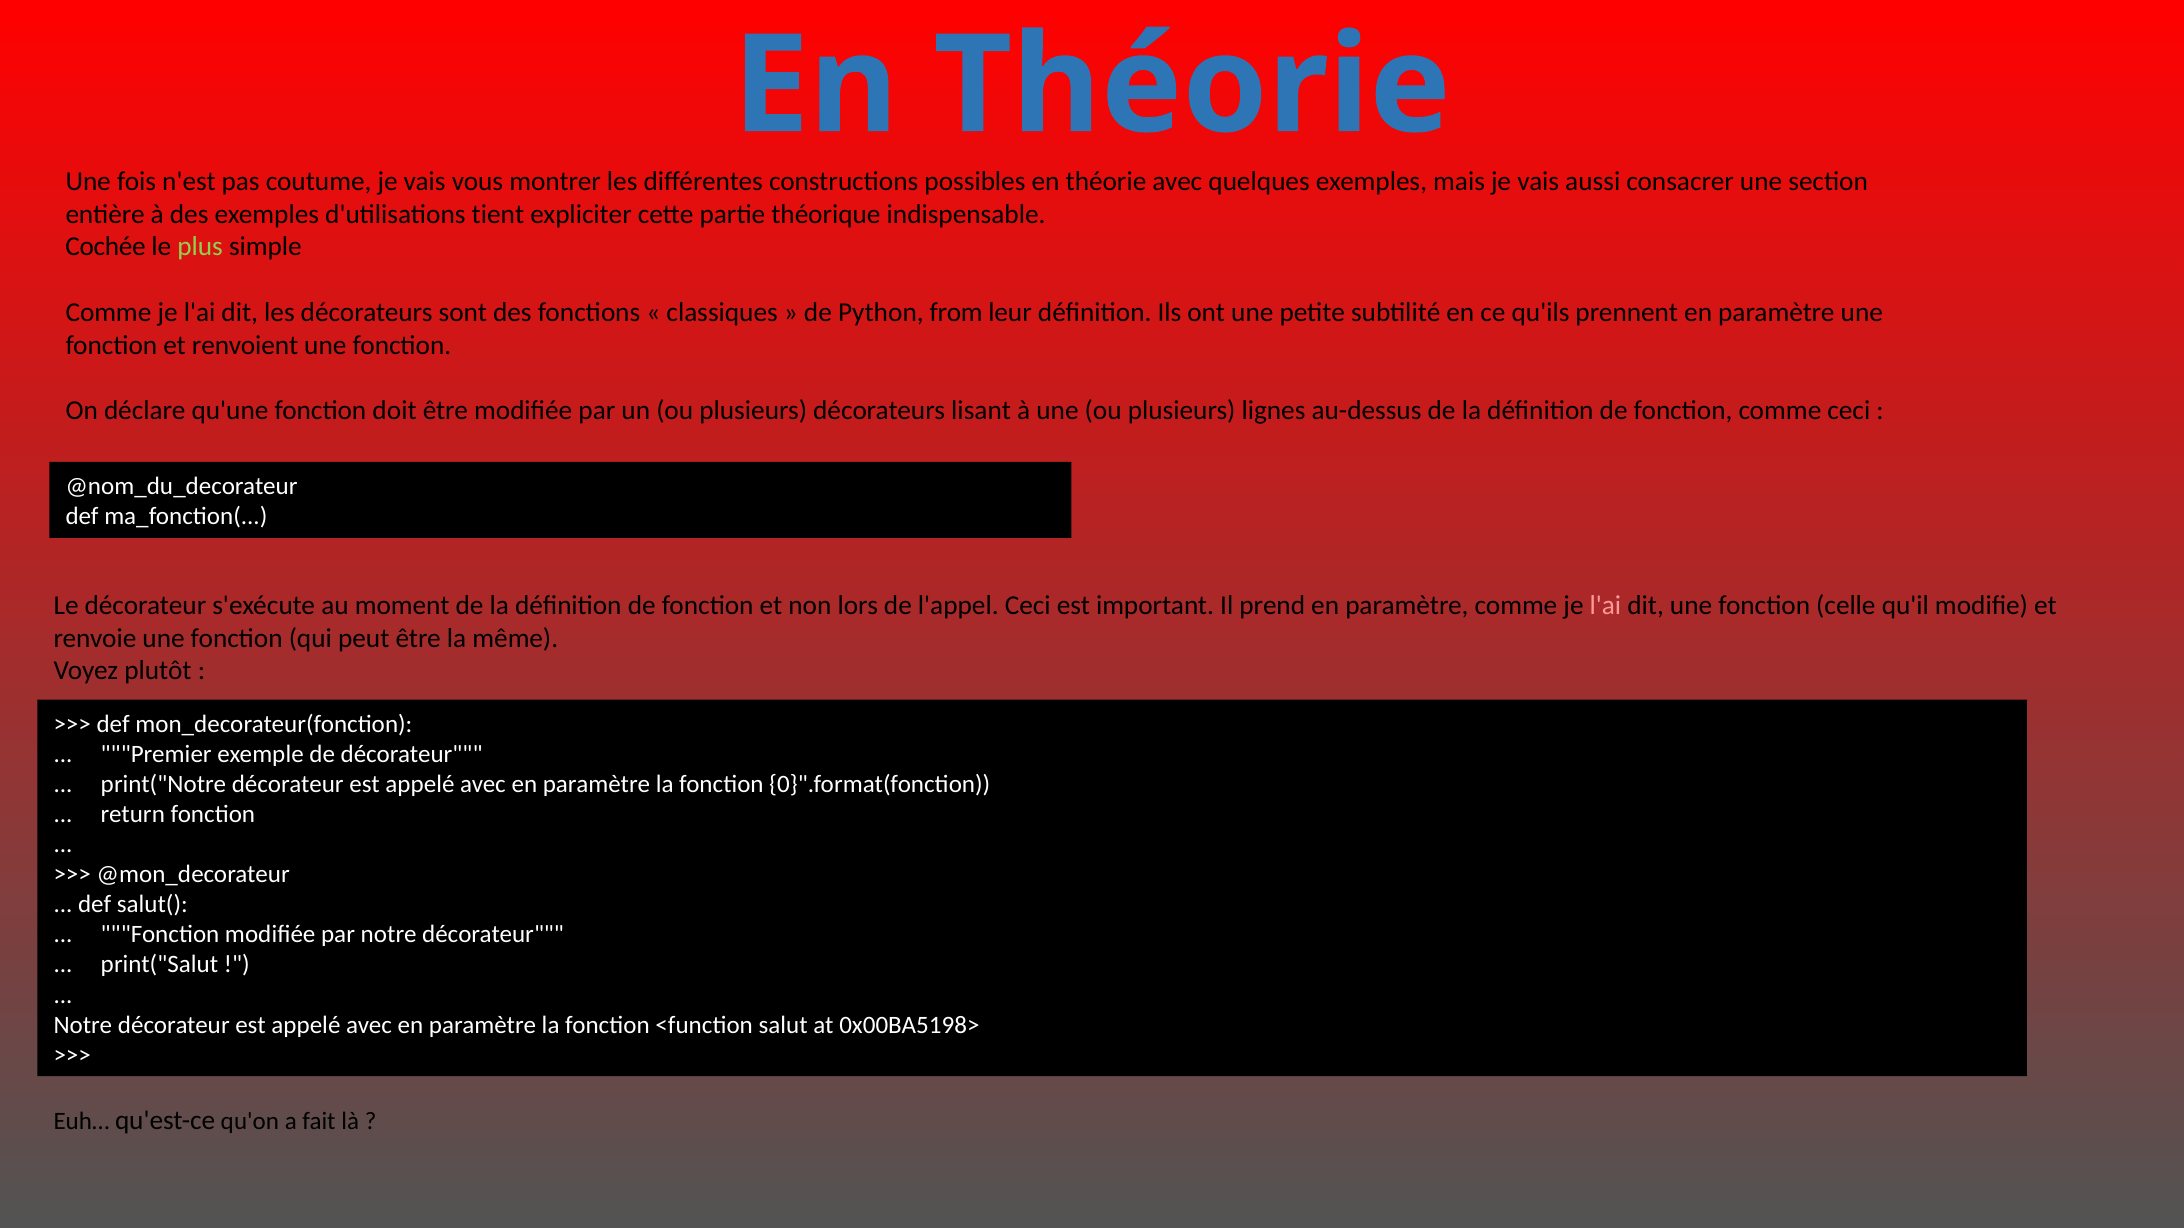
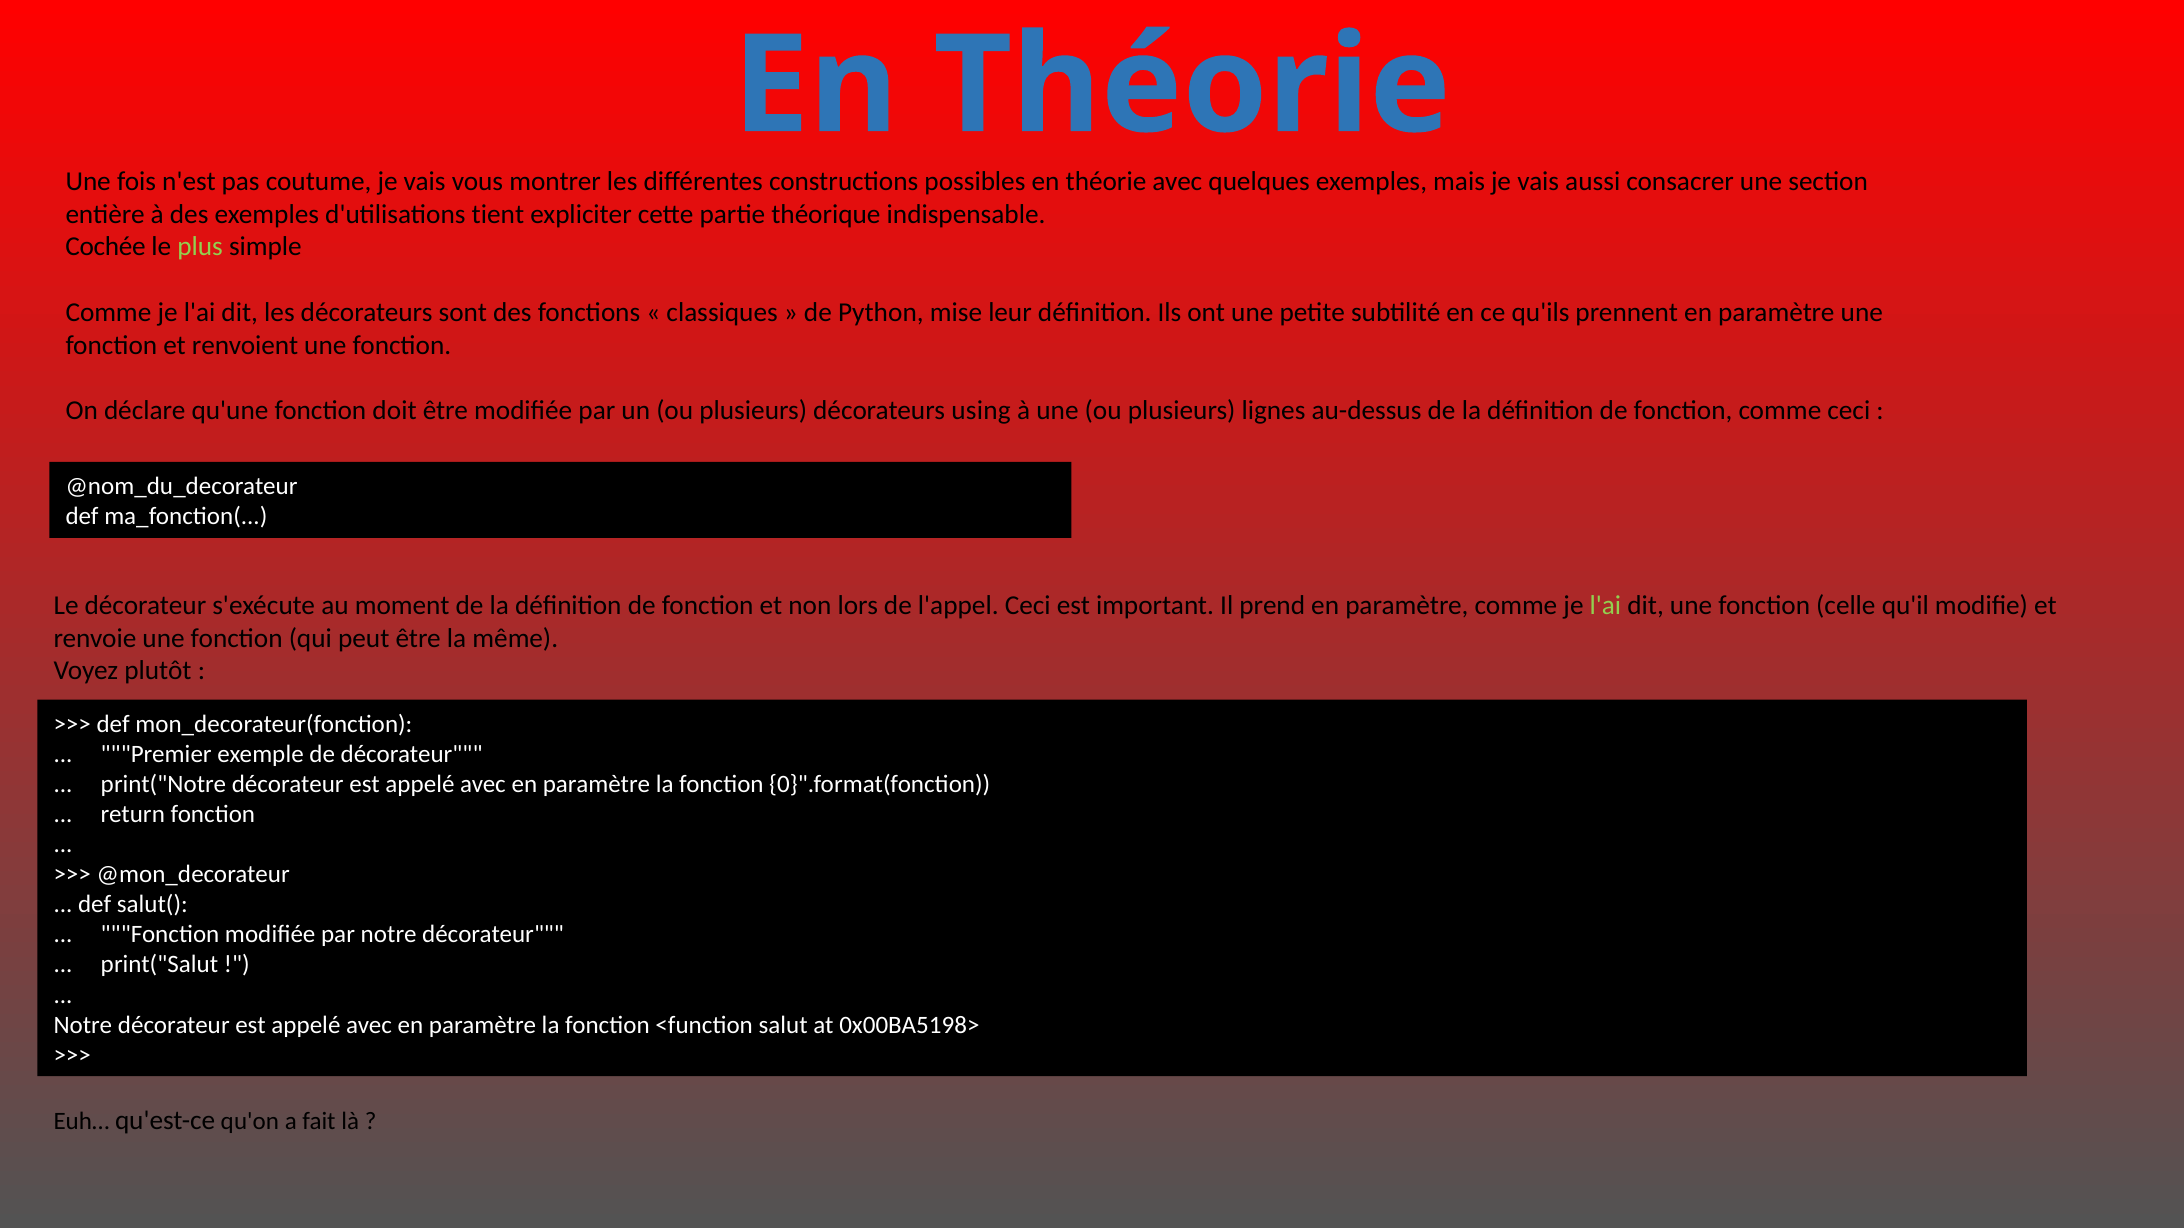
from: from -> mise (956, 313)
lisant: lisant -> using (981, 411)
l'ai colour: pink -> light green (1605, 606)
